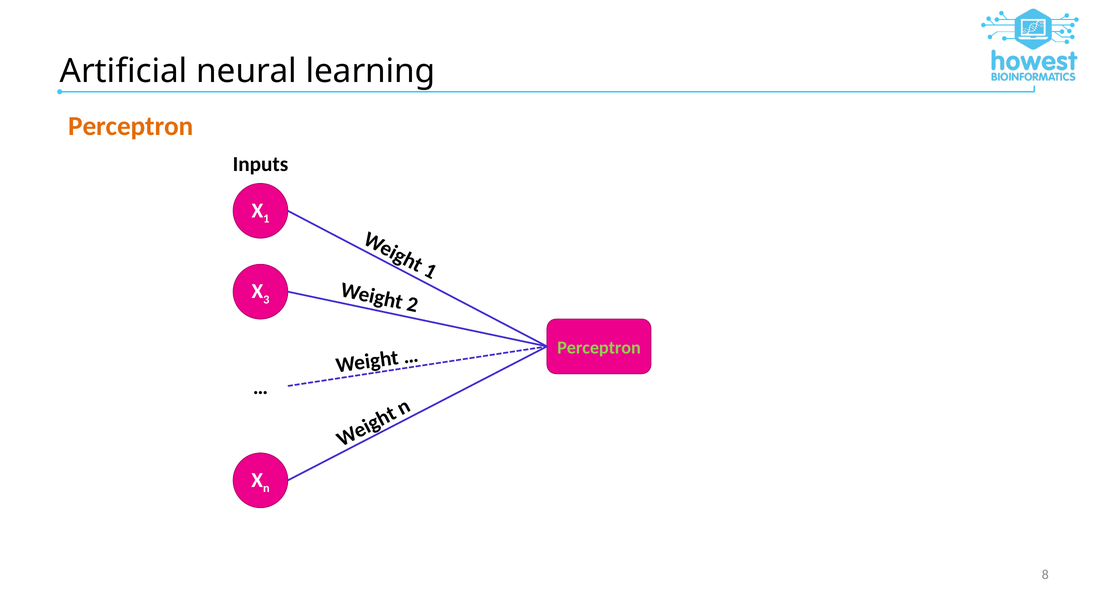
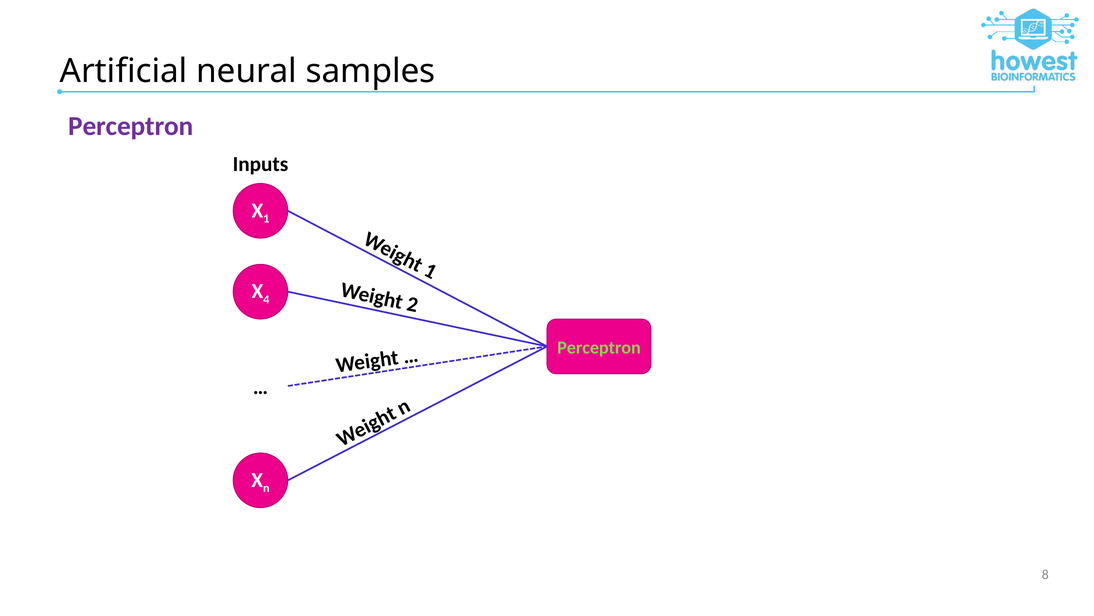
learning: learning -> samples (371, 71)
Perceptron colour: orange -> purple (131, 126)
3: 3 -> 4 (266, 299)
